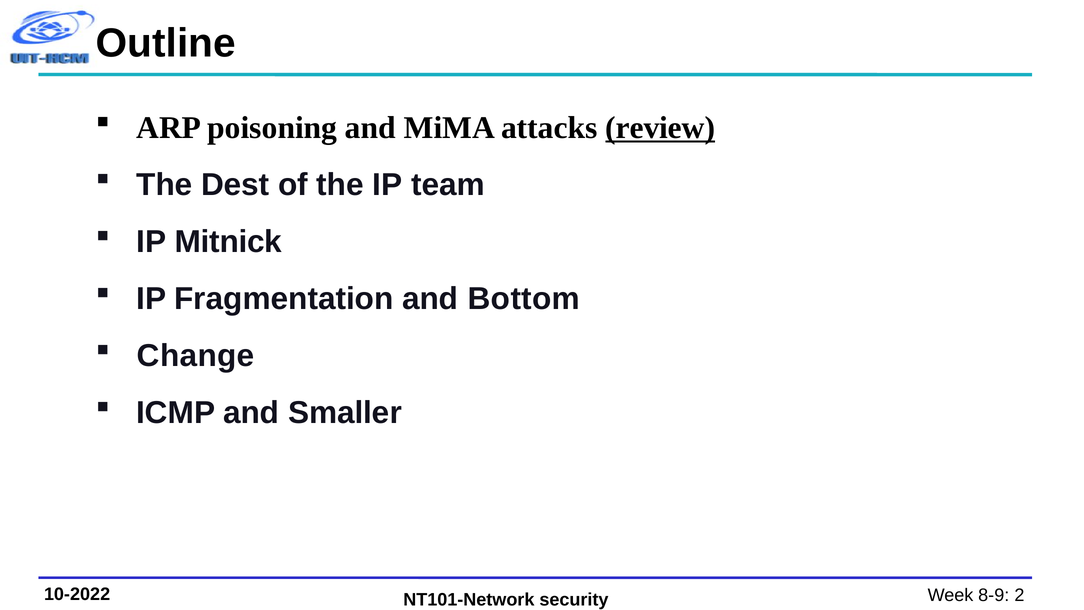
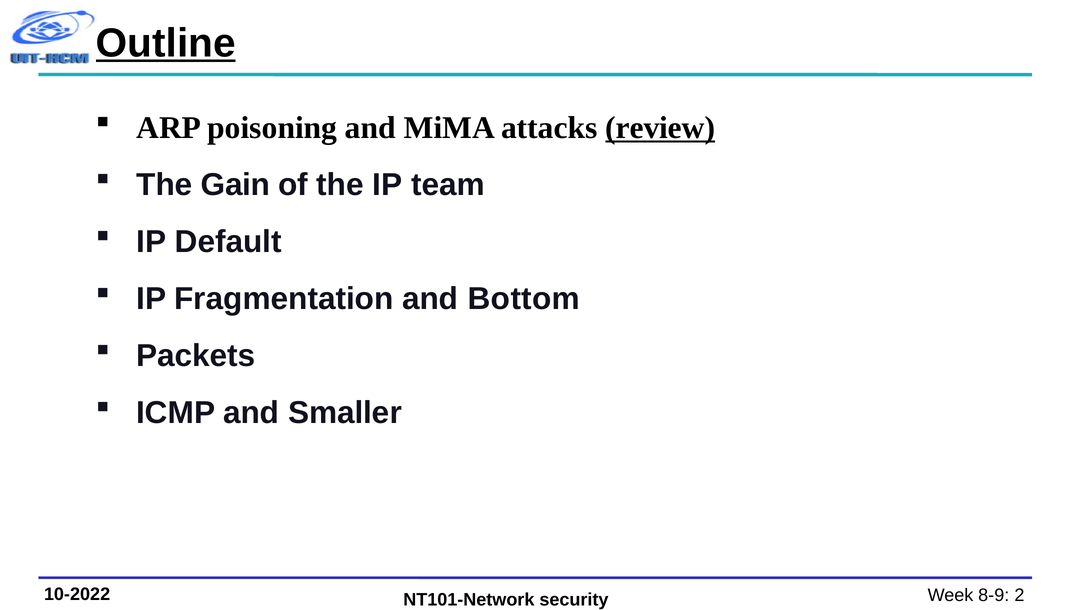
Outline underline: none -> present (166, 43)
Dest: Dest -> Gain (235, 185)
Mitnick: Mitnick -> Default (228, 242)
Change: Change -> Packets (196, 356)
